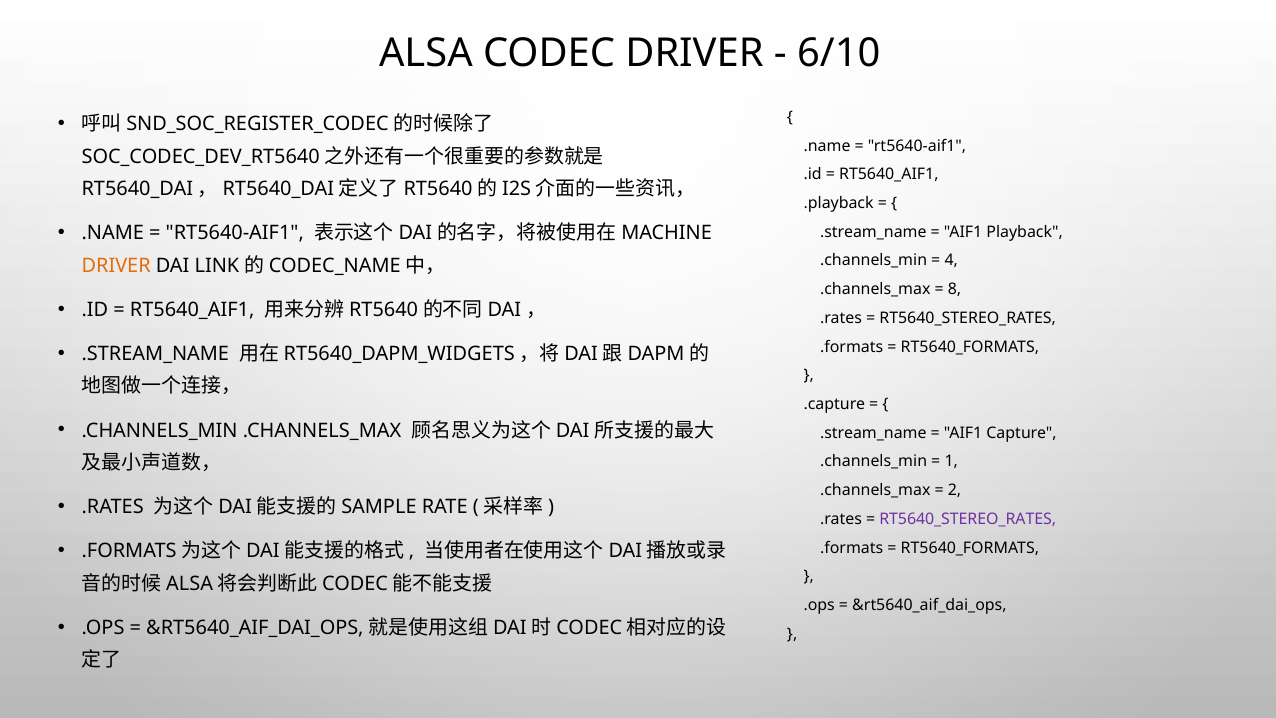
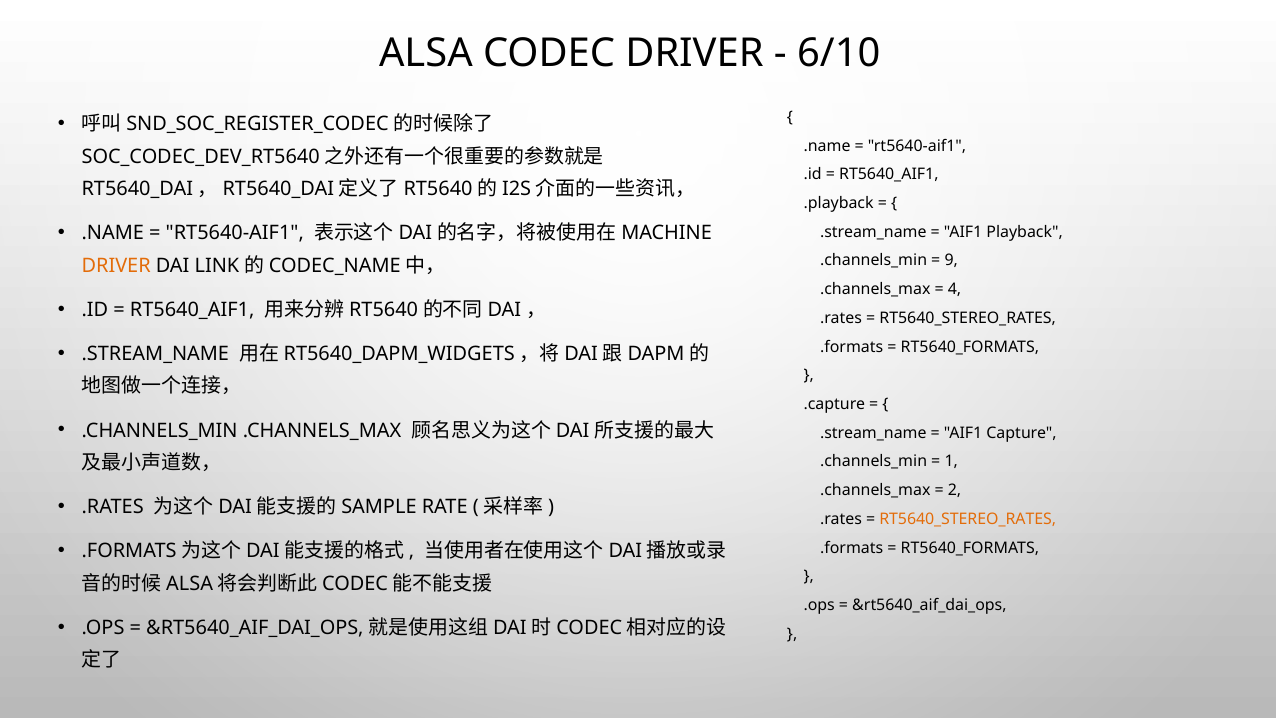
4: 4 -> 9 (951, 261)
8: 8 -> 4 (955, 289)
RT5640_STEREO_RATES colour: purple -> orange (968, 519)
